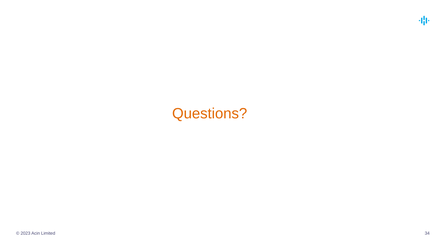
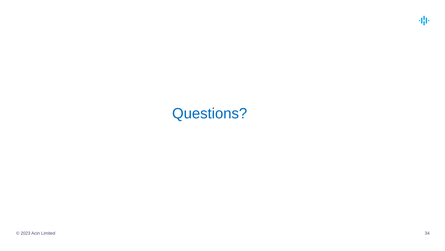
Questions colour: orange -> blue (210, 113)
